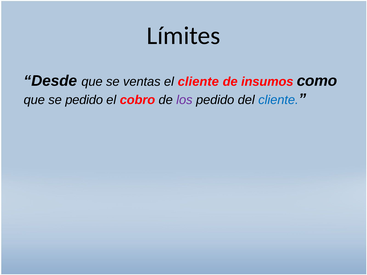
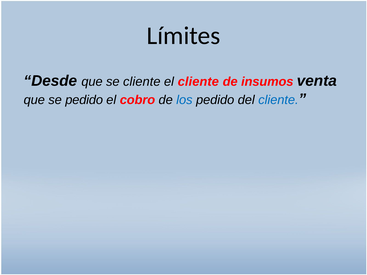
se ventas: ventas -> cliente (142, 82)
como: como -> venta (317, 81)
los colour: purple -> blue (184, 100)
